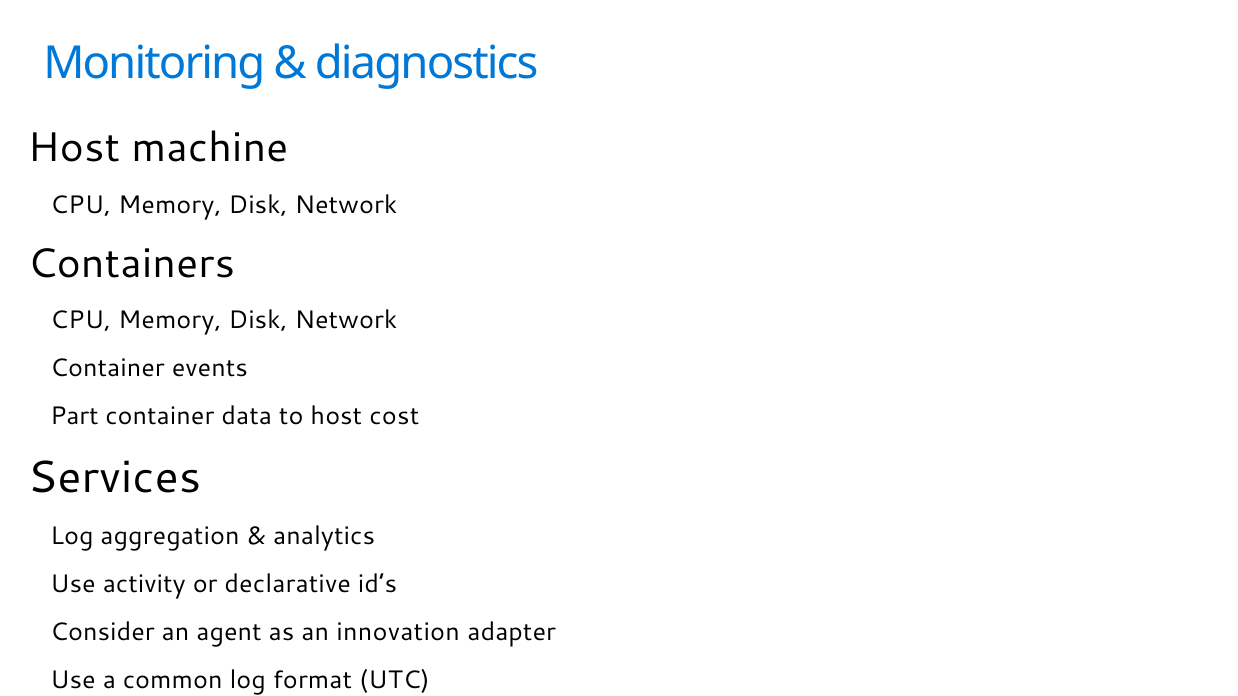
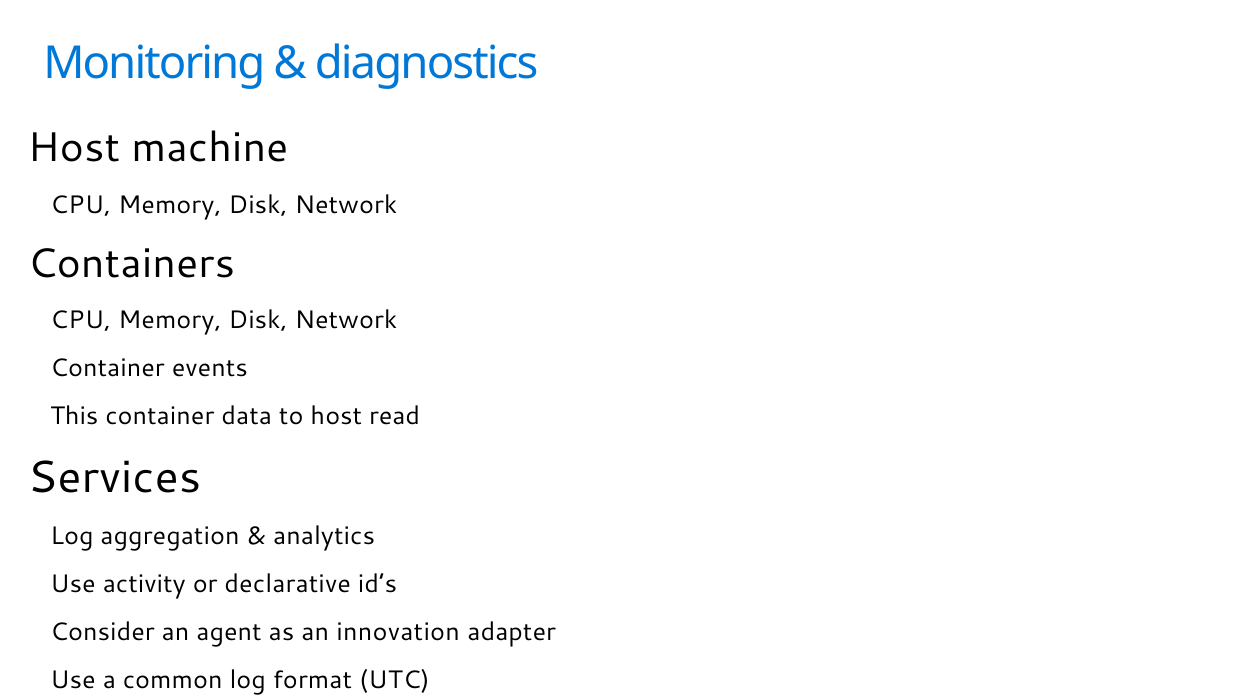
Part: Part -> This (74, 416)
cost: cost -> read (395, 416)
